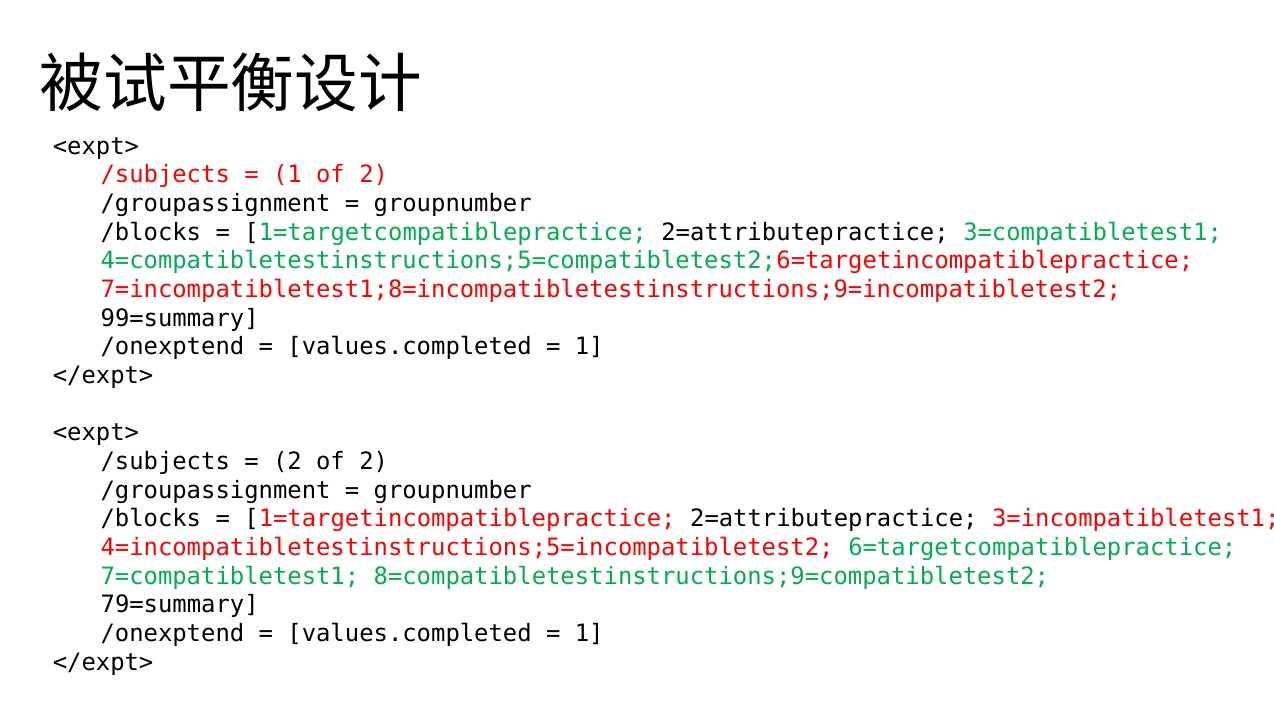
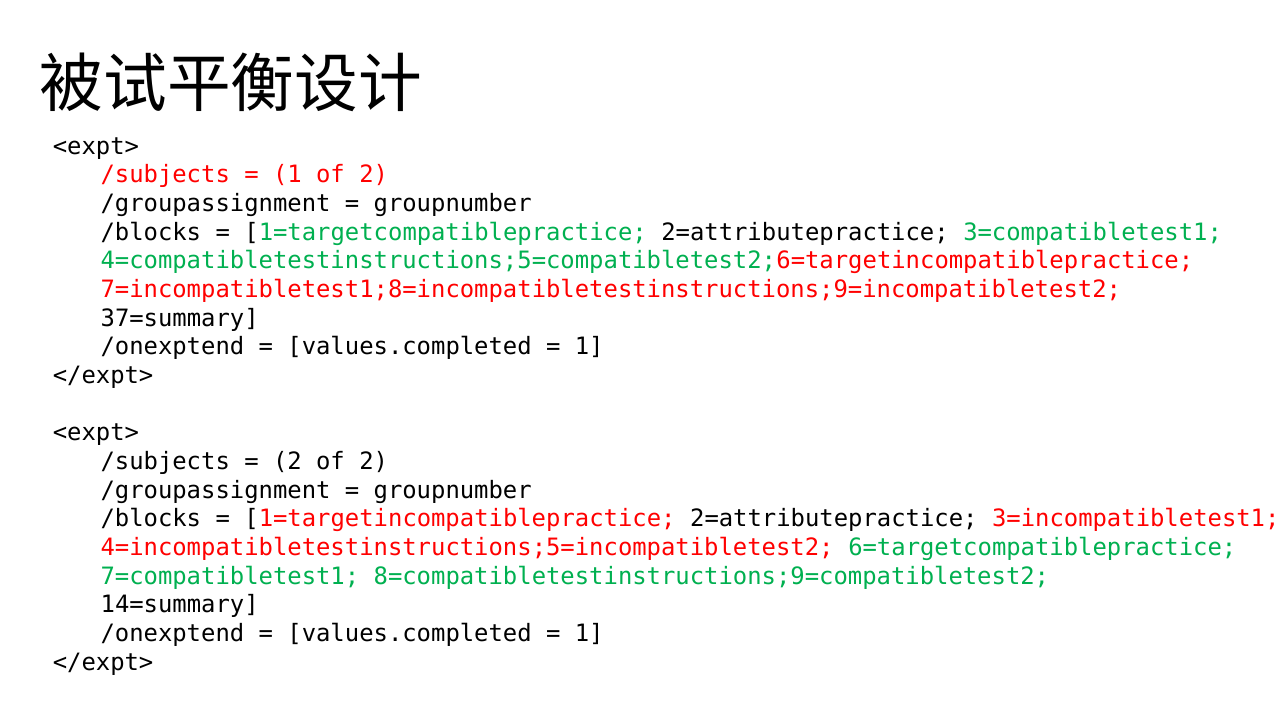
99=summary: 99=summary -> 37=summary (180, 318)
79=summary: 79=summary -> 14=summary (180, 605)
